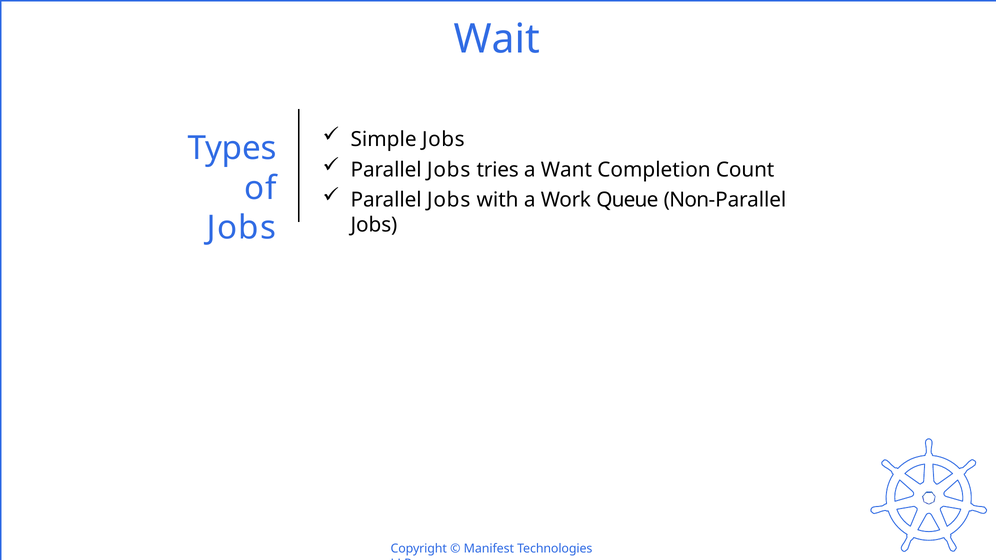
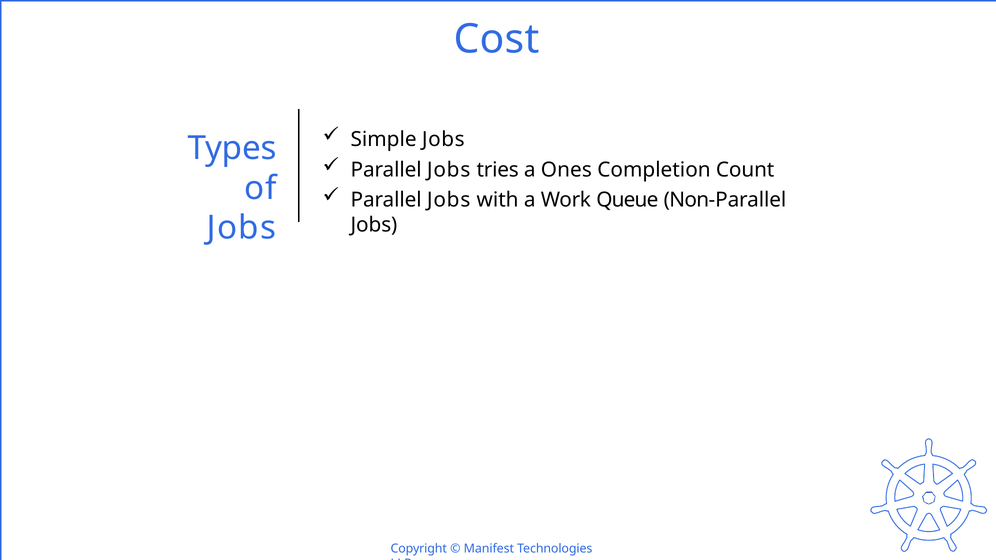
Wait: Wait -> Cost (497, 39)
Want: Want -> Ones (566, 170)
